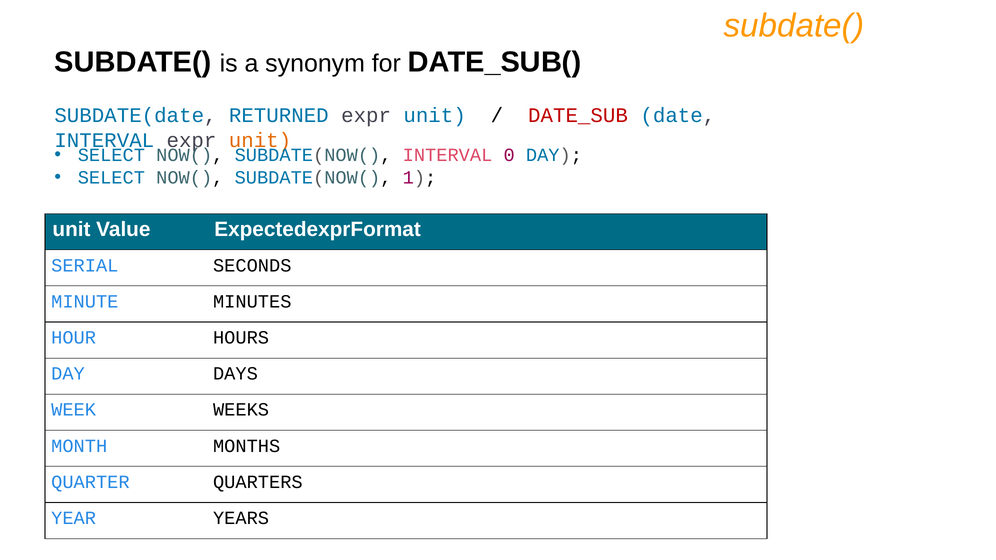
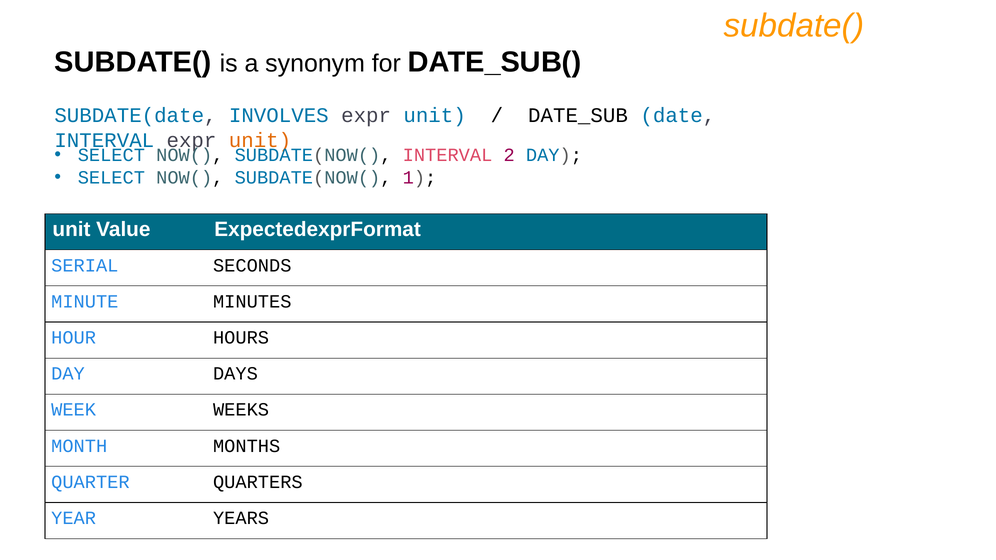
RETURNED: RETURNED -> INVOLVES (279, 115)
DATE_SUB colour: red -> black (578, 115)
0: 0 -> 2 (509, 155)
